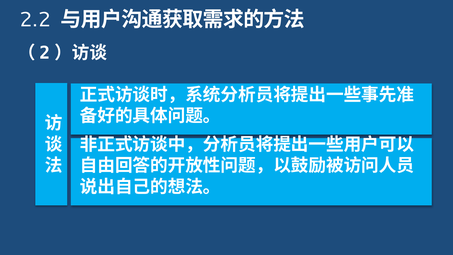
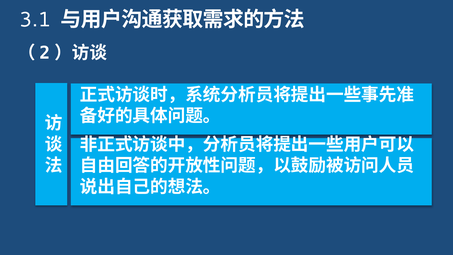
2.2: 2.2 -> 3.1 (35, 20)
